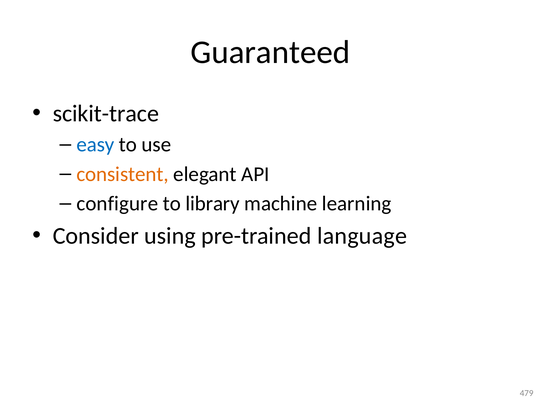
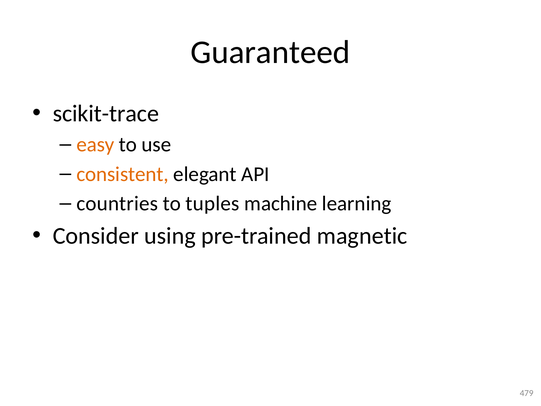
easy colour: blue -> orange (95, 145)
configure: configure -> countries (117, 204)
library: library -> tuples (212, 204)
language: language -> magnetic (362, 236)
